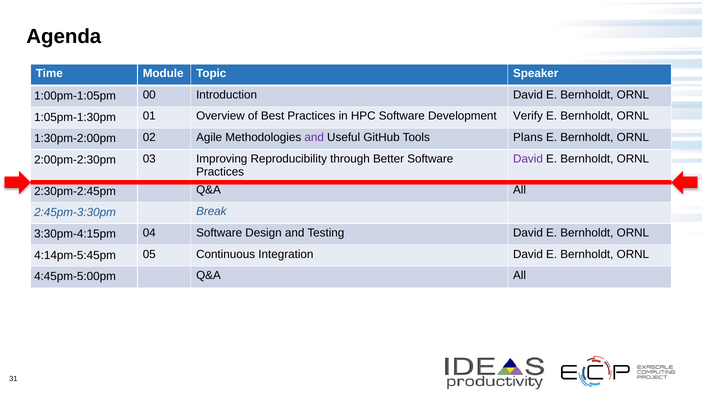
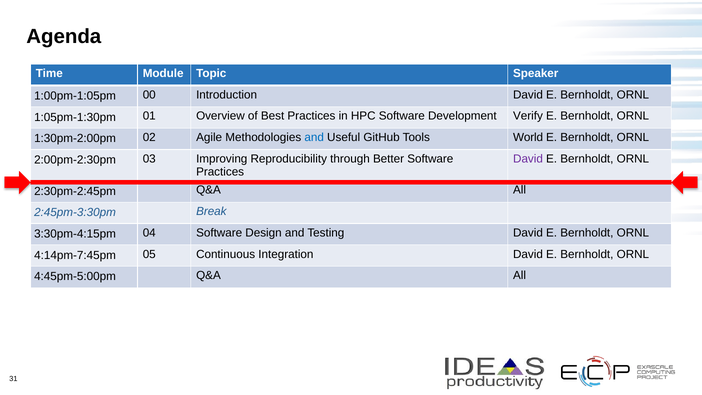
and colour: purple -> blue (314, 137)
Plans: Plans -> World (528, 137)
4:14pm-5:45pm: 4:14pm-5:45pm -> 4:14pm-7:45pm (75, 255)
